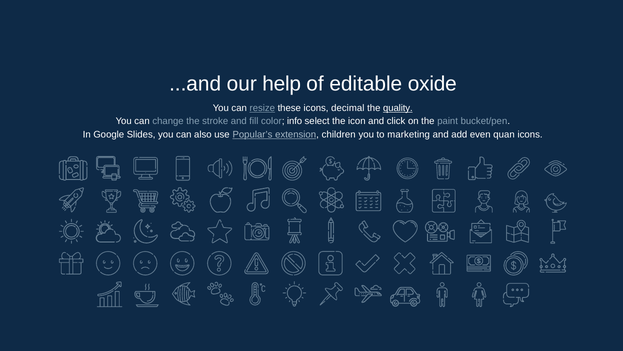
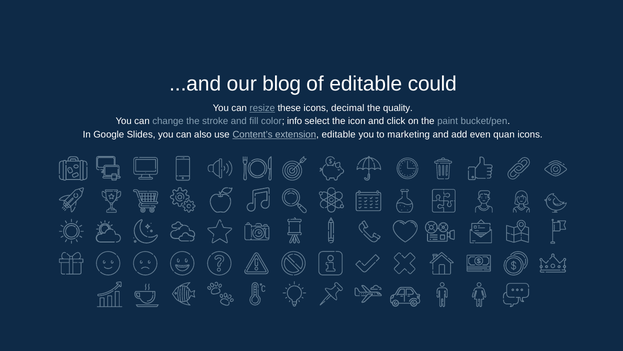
help: help -> blog (282, 84)
oxide: oxide -> could (432, 84)
quality underline: present -> none (398, 108)
Popular’s: Popular’s -> Content’s (253, 134)
extension children: children -> editable (339, 134)
